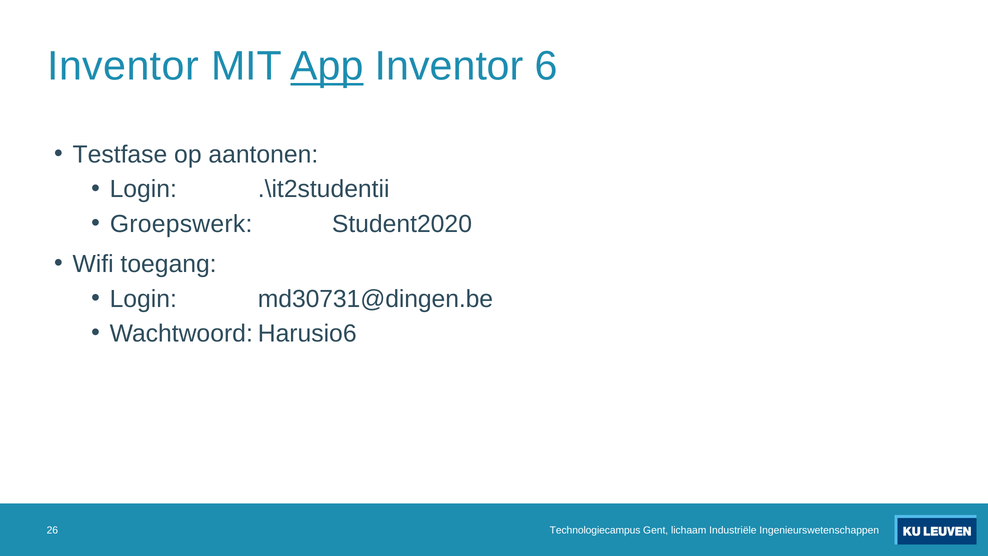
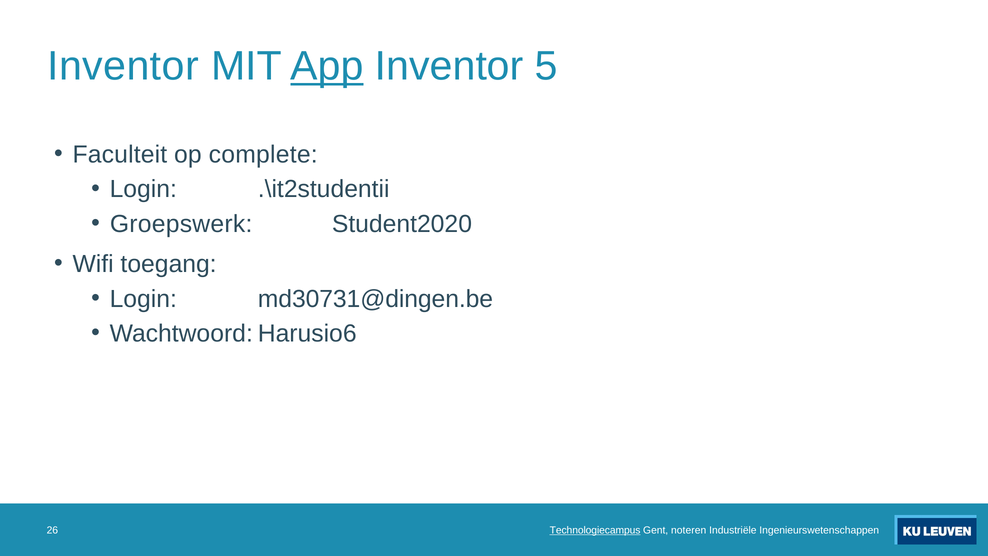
6: 6 -> 5 (546, 66)
Testfase: Testfase -> Faculteit (120, 154)
aantonen: aantonen -> complete (263, 154)
Technologiecampus underline: none -> present (595, 530)
lichaam: lichaam -> noteren (689, 530)
